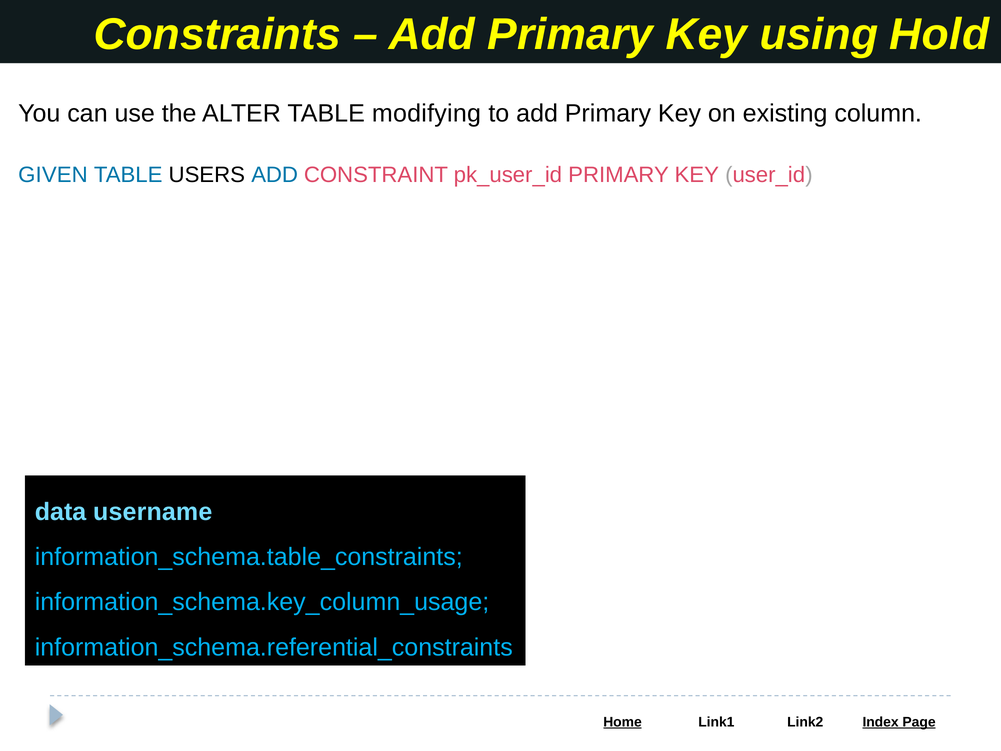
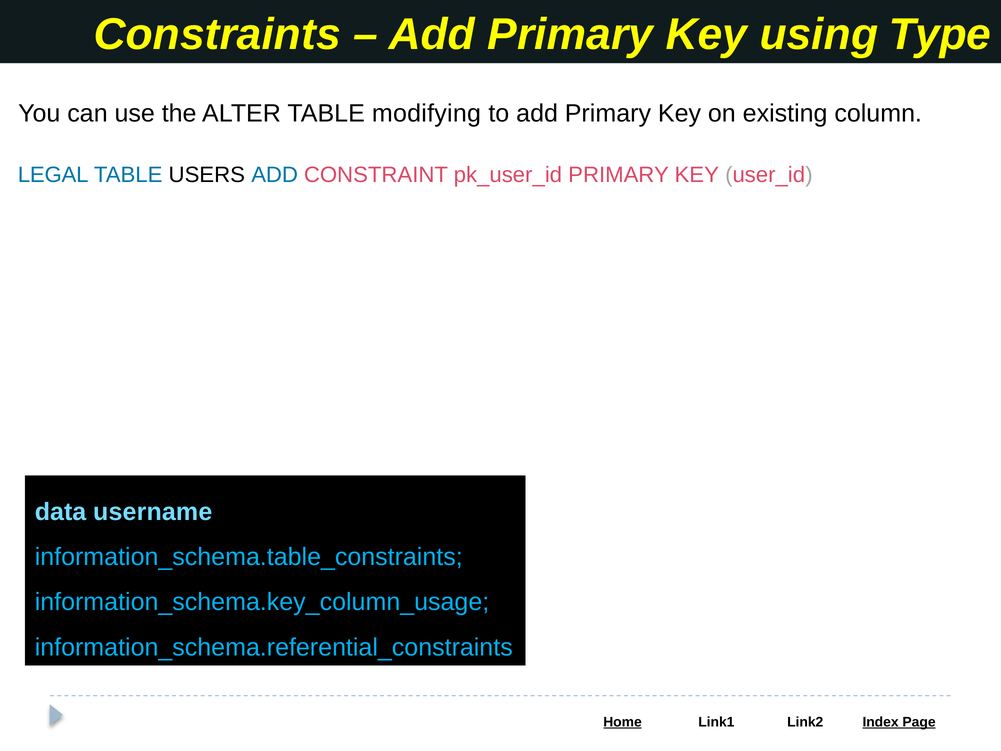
Hold: Hold -> Type (940, 35)
GIVEN: GIVEN -> LEGAL (53, 175)
